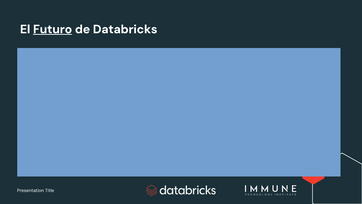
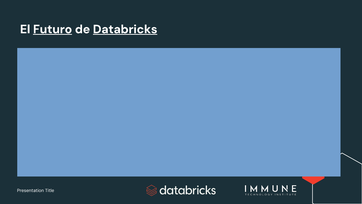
Databricks underline: none -> present (125, 29)
